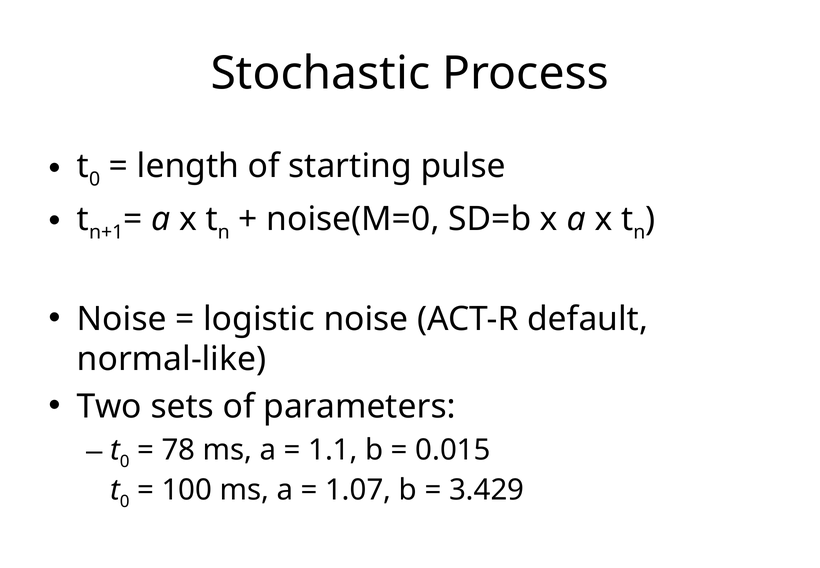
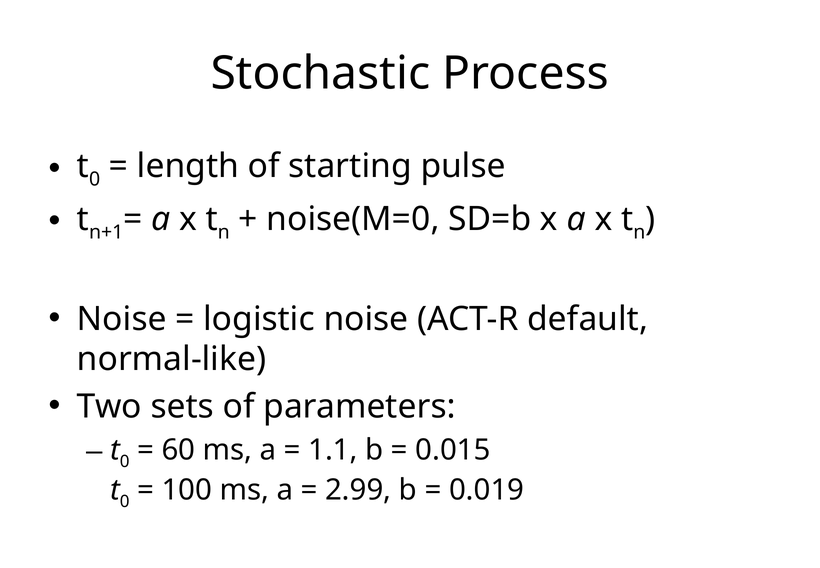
78: 78 -> 60 (178, 450)
1.07: 1.07 -> 2.99 (358, 490)
3.429: 3.429 -> 0.019 (487, 490)
